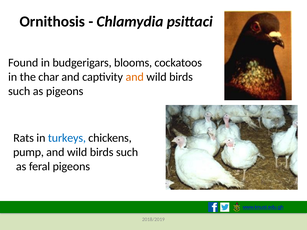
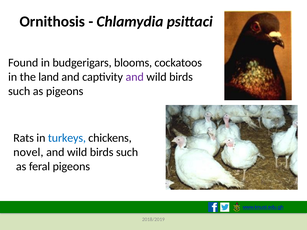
char: char -> land (49, 77)
and colour: orange -> purple (135, 77)
pump: pump -> novel (28, 152)
